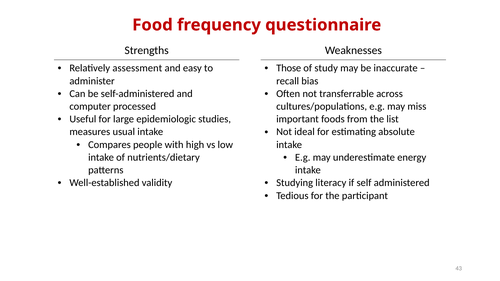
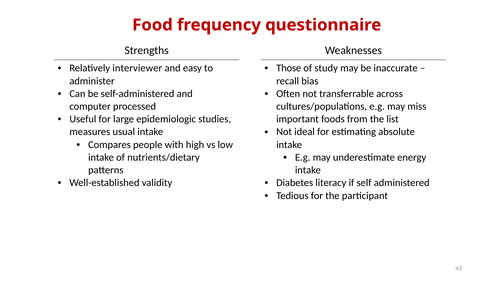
assessment: assessment -> interviewer (137, 68)
Studying: Studying -> Diabetes (295, 183)
